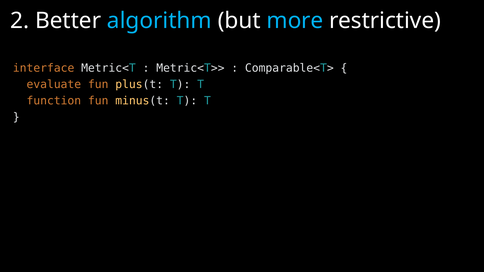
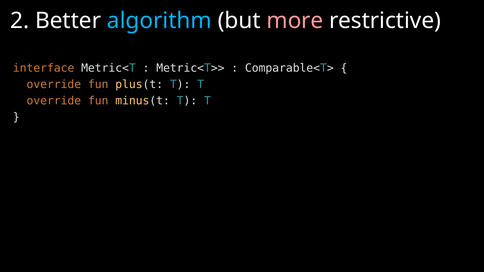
more colour: light blue -> pink (295, 21)
evaluate: evaluate -> override (54, 84)
function: function -> override (54, 101)
